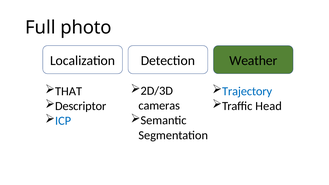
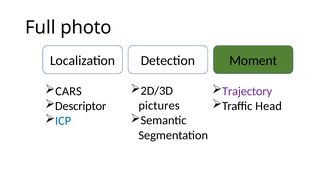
Weather: Weather -> Moment (253, 61)
THAT: THAT -> CARS (68, 91)
Trajectory colour: blue -> purple (247, 91)
cameras: cameras -> pictures (159, 106)
